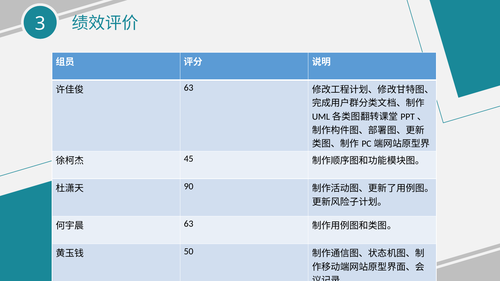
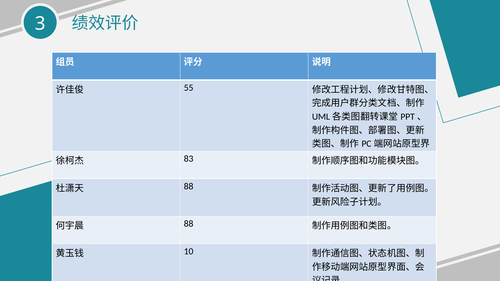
63: 63 -> 55 (189, 88)
45: 45 -> 83 (189, 159)
90: 90 -> 88 (189, 187)
63: 63 -> 88 (189, 224)
50: 50 -> 10 (189, 252)
